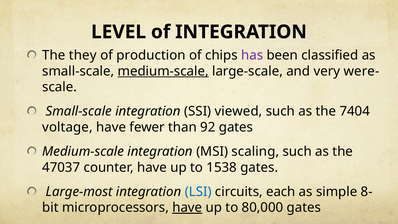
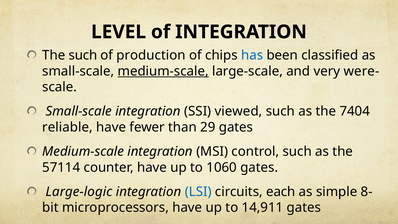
The they: they -> such (83, 55)
has colour: purple -> blue (252, 55)
voltage: voltage -> reliable (67, 127)
92: 92 -> 29 (208, 127)
scaling: scaling -> control (255, 151)
47037: 47037 -> 57114 (61, 167)
1538: 1538 -> 1060 (222, 167)
Large-most: Large-most -> Large-logic (79, 192)
have underline: present -> none (187, 207)
80,000: 80,000 -> 14,911 (262, 207)
